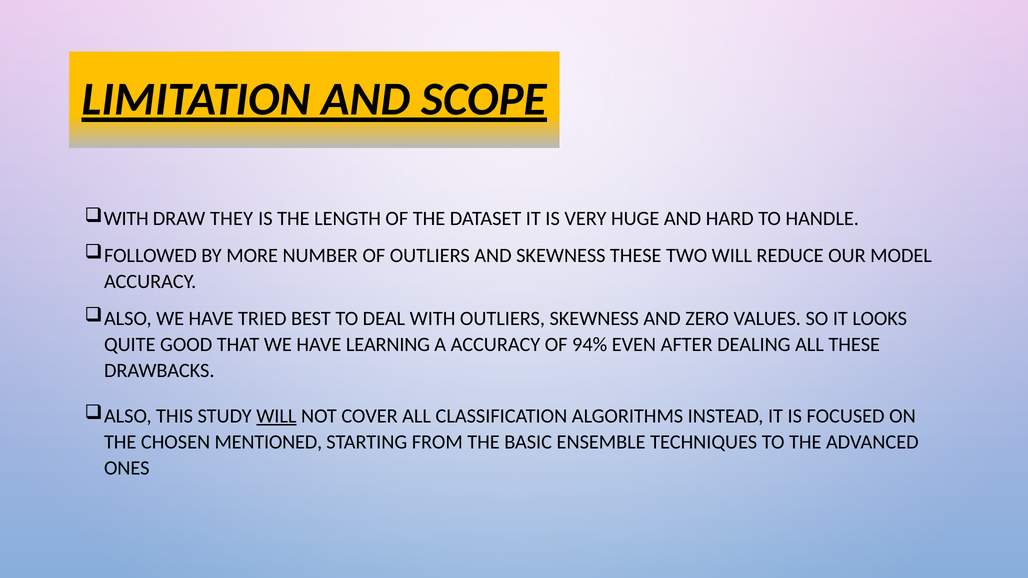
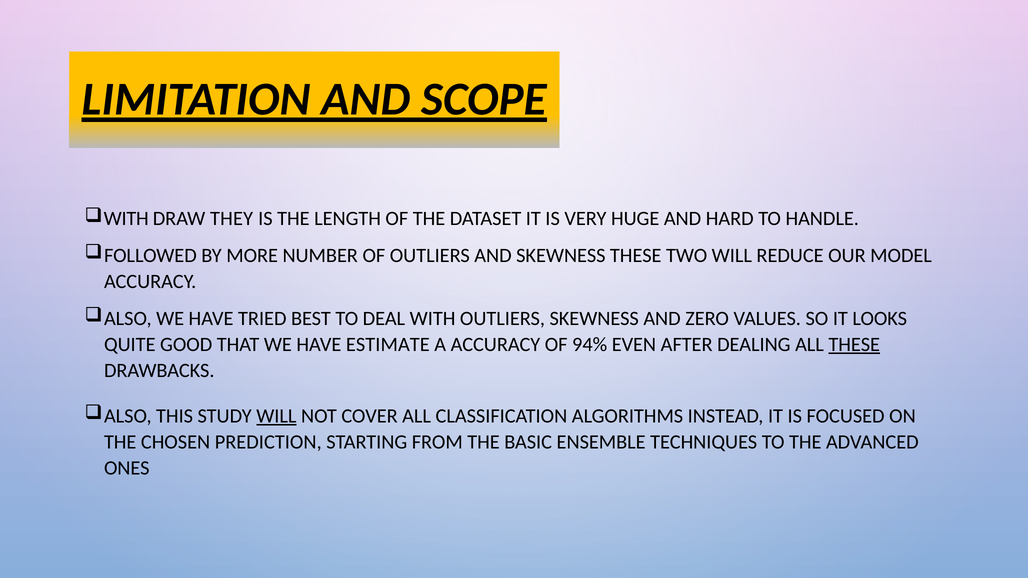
LEARNING: LEARNING -> ESTIMATE (388, 345)
THESE underline: none -> present (854, 345)
MENTIONED: MENTIONED -> PREDICTION (268, 442)
